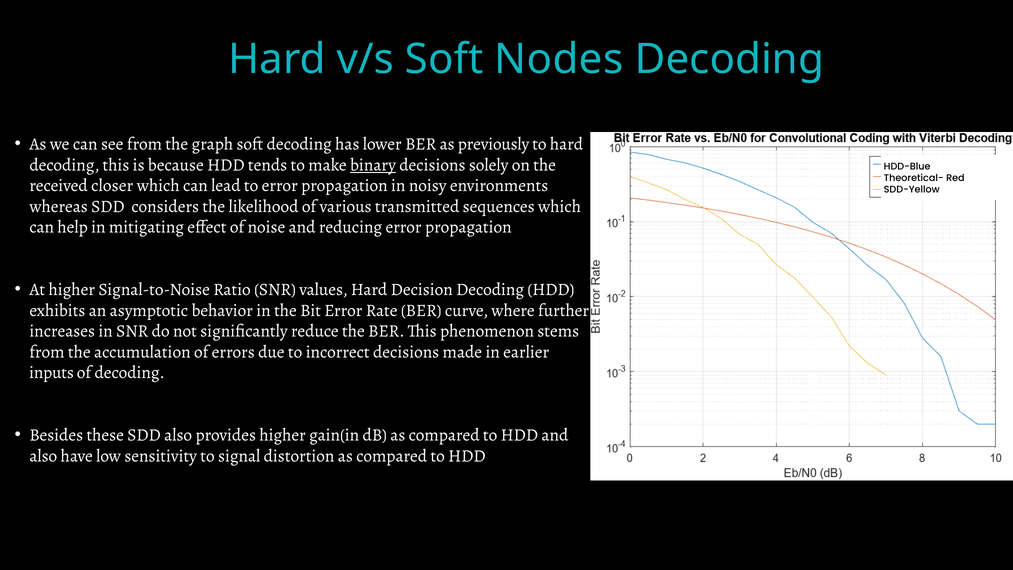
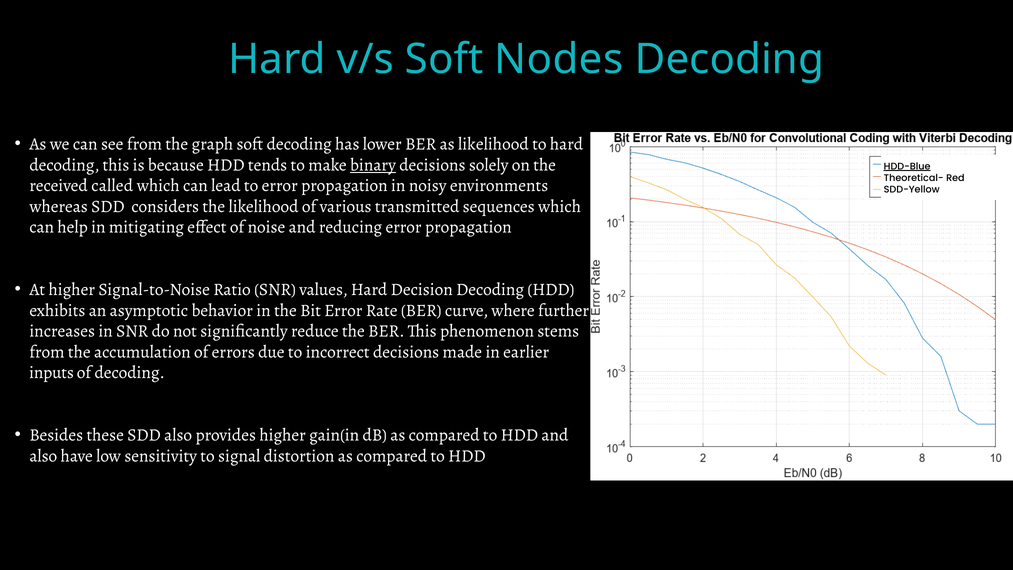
as previously: previously -> likelihood (493, 144)
HDD-Blue underline: none -> present (907, 166)
closer: closer -> called (112, 186)
